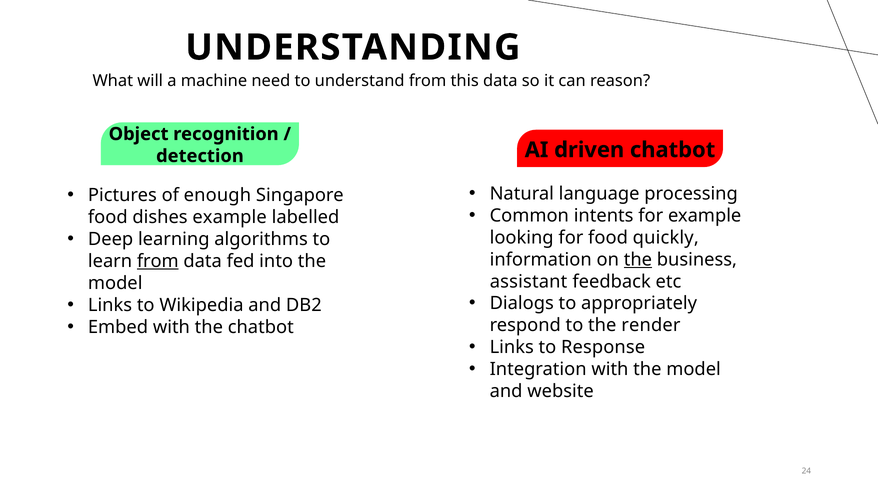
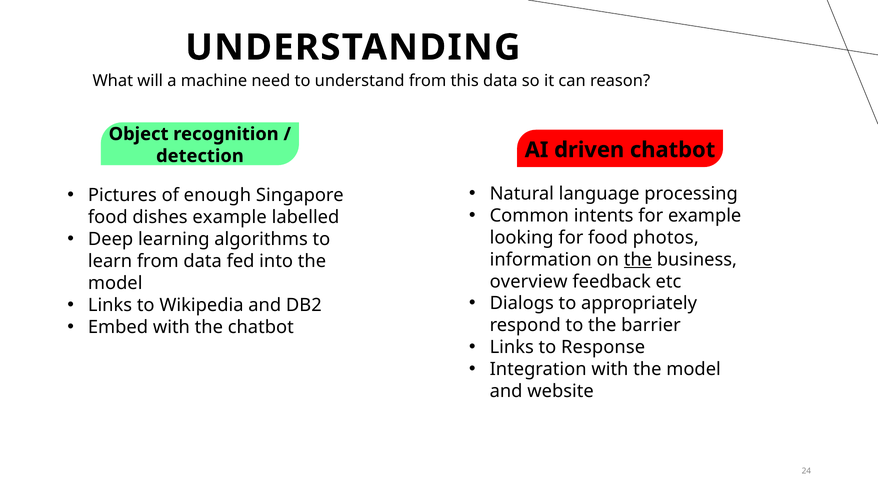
quickly: quickly -> photos (666, 237)
from underline: present -> none (158, 261)
assistant: assistant -> overview (529, 281)
render: render -> barrier (651, 325)
